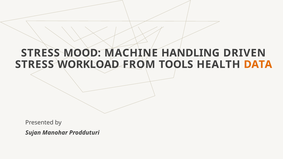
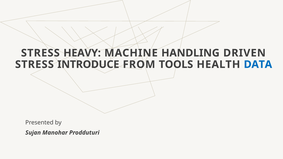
MOOD: MOOD -> HEAVY (82, 53)
WORKLOAD: WORKLOAD -> INTRODUCE (88, 65)
DATA colour: orange -> blue (258, 65)
